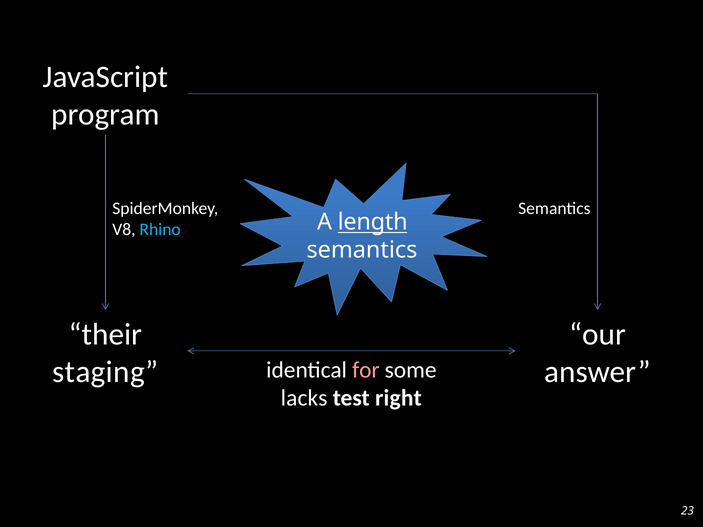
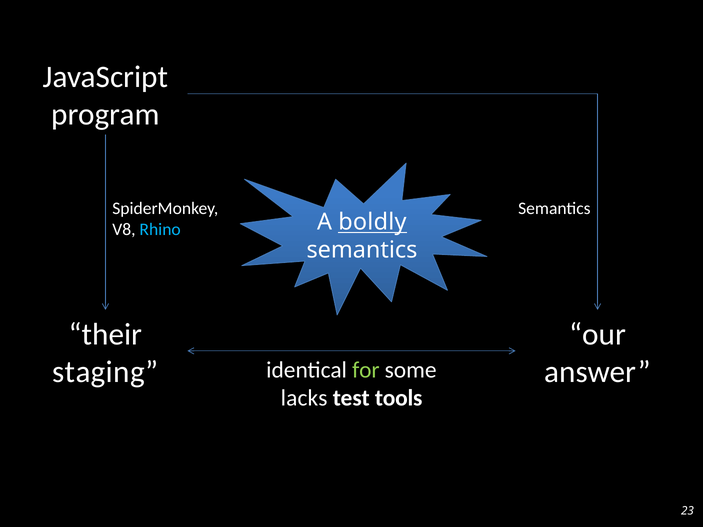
length: length -> boldly (372, 222)
for colour: pink -> light green (366, 370)
right: right -> tools (399, 398)
